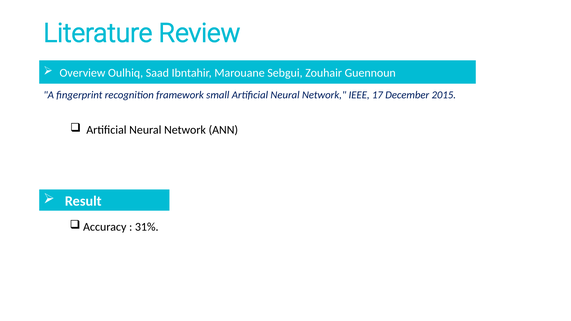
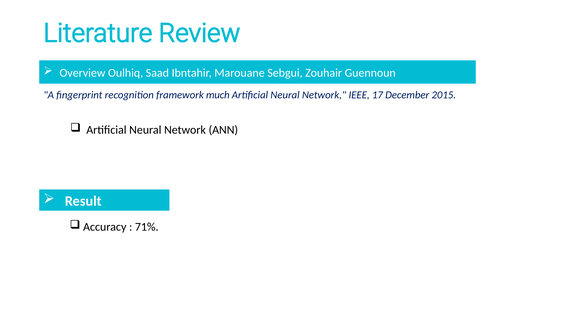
small: small -> much (218, 95)
31%: 31% -> 71% (147, 227)
